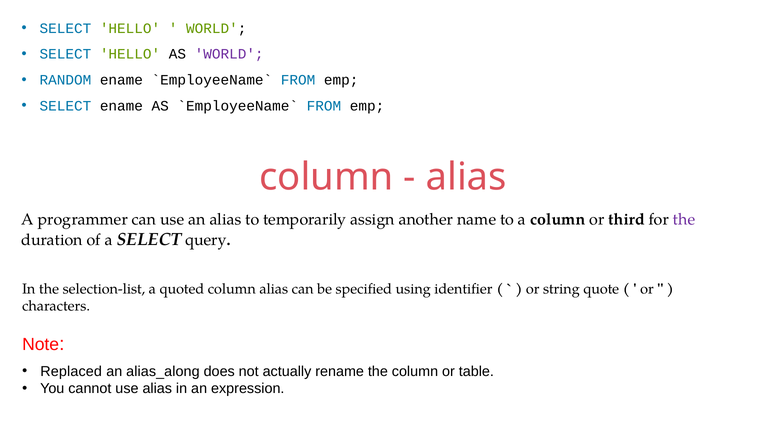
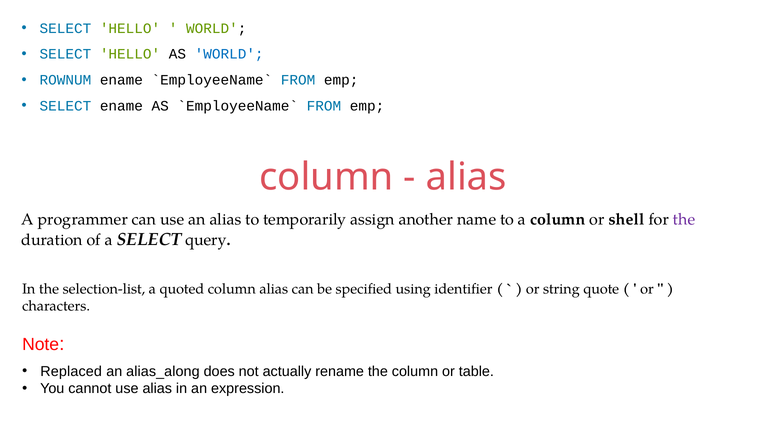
WORLD colour: purple -> blue (229, 54)
RANDOM: RANDOM -> ROWNUM (65, 80)
third: third -> shell (627, 219)
